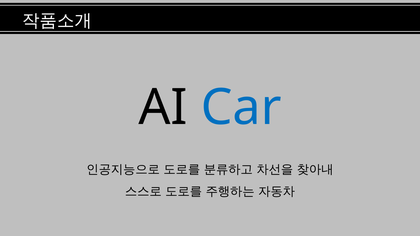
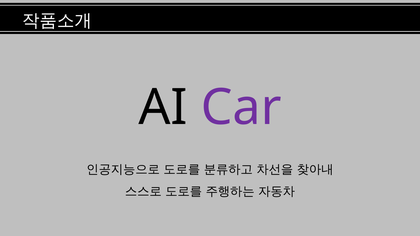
Car colour: blue -> purple (241, 108)
